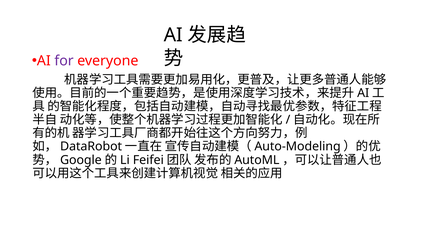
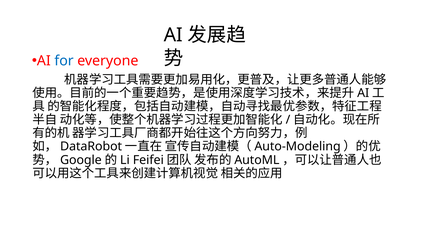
for colour: purple -> blue (64, 61)
